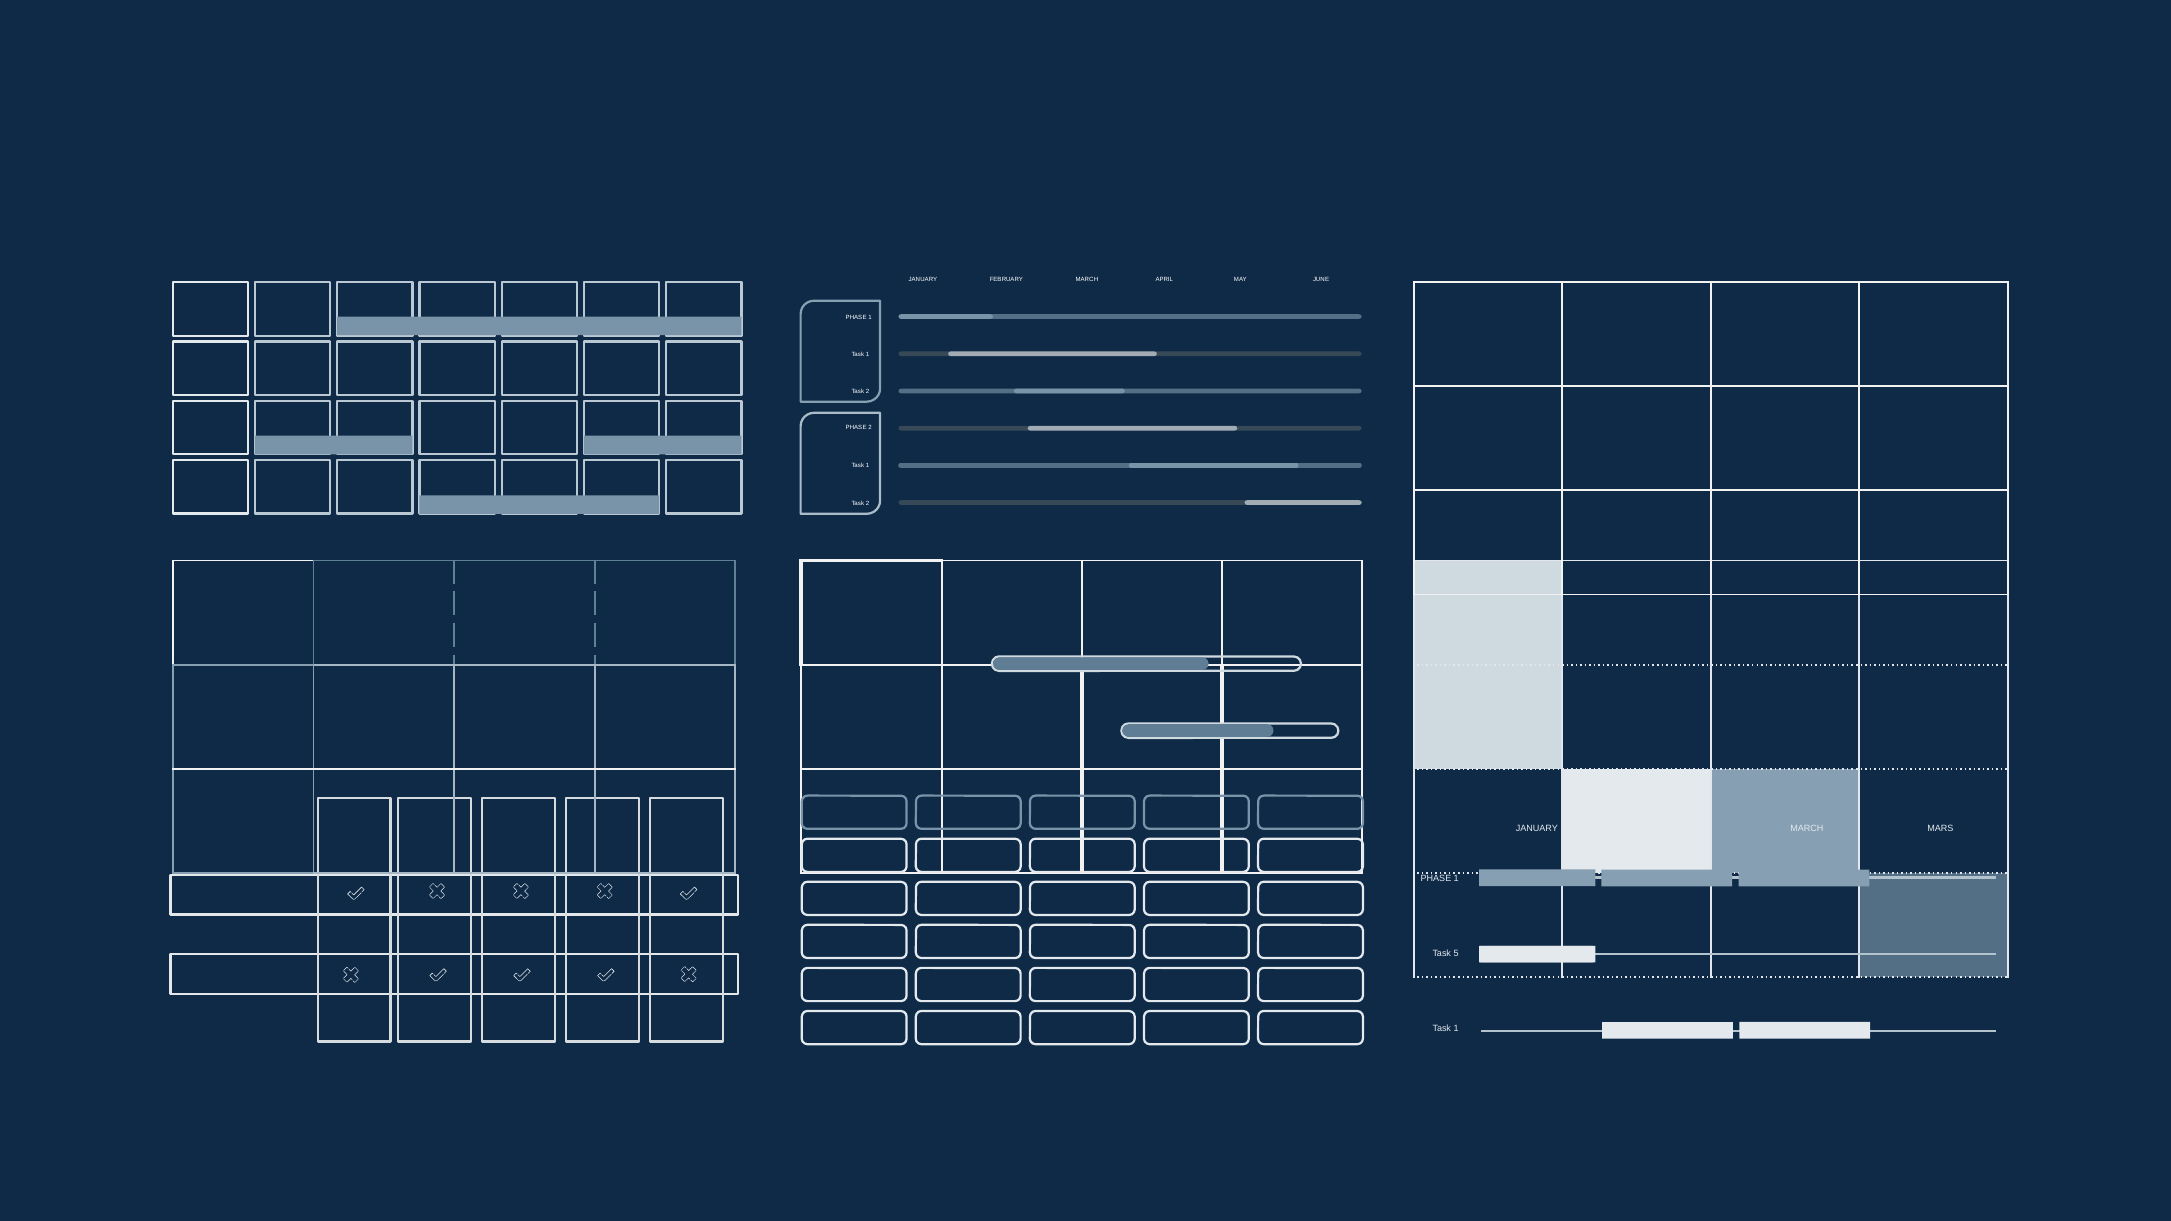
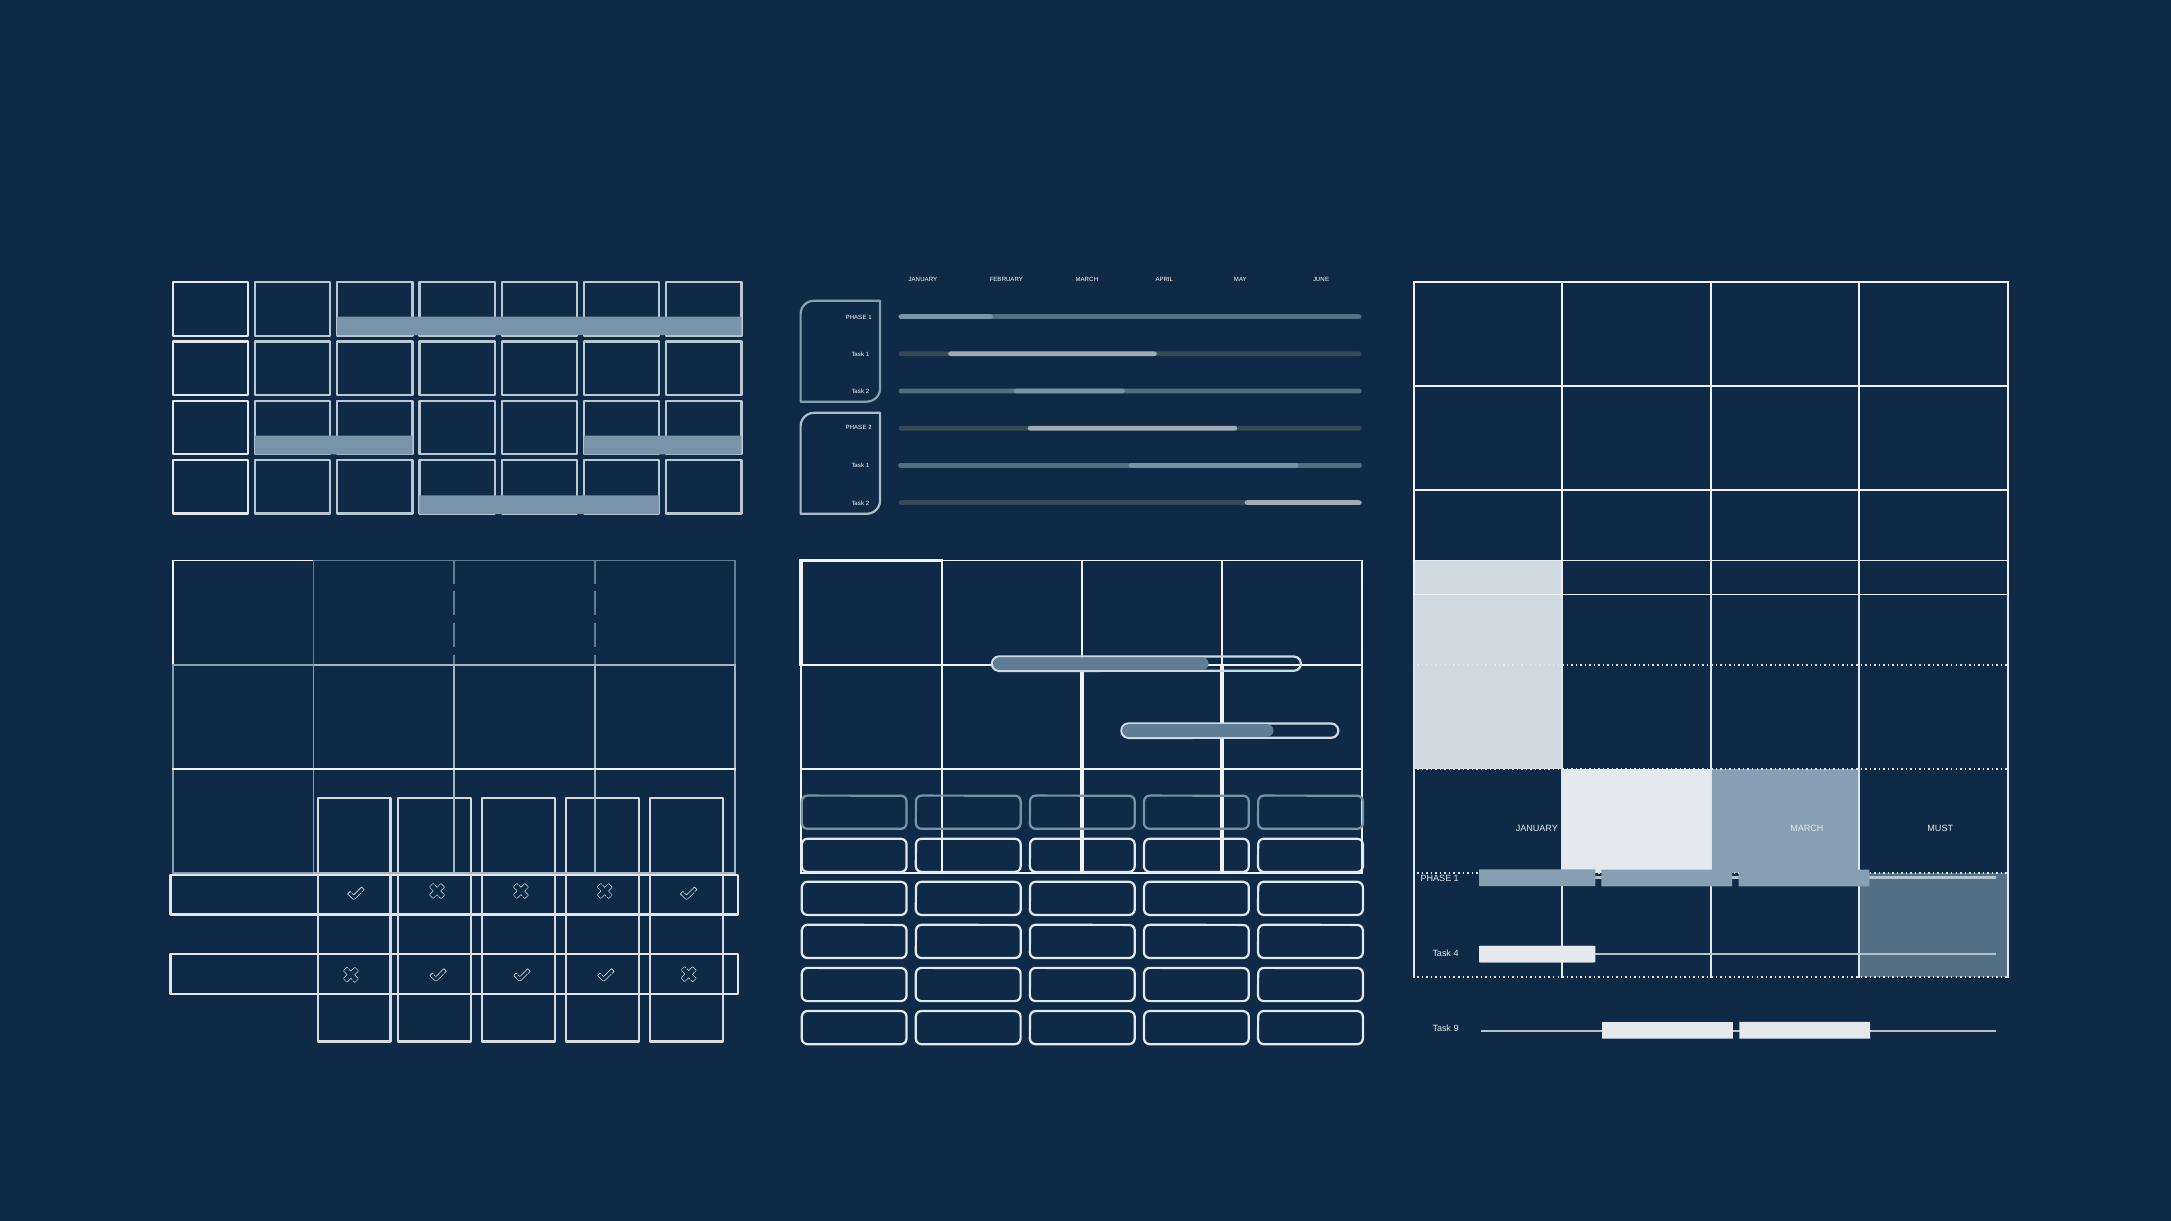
MARS: MARS -> MUST (1940, 828)
5: 5 -> 4 (1456, 953)
1: 1 -> 9 (1456, 1028)
